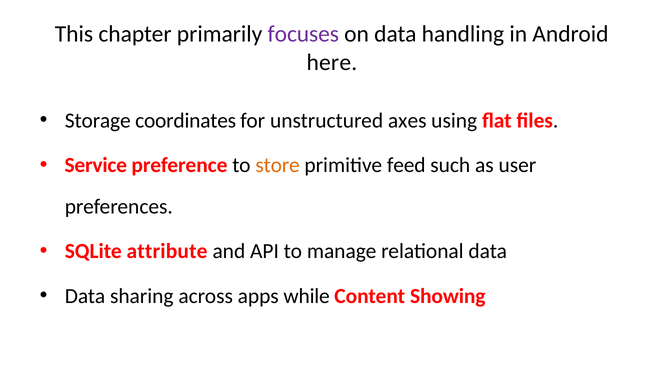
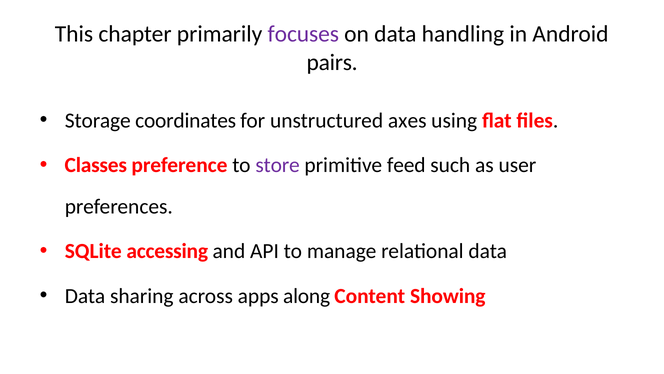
here: here -> pairs (332, 62)
Service: Service -> Classes (96, 165)
store colour: orange -> purple (278, 165)
attribute: attribute -> accessing (167, 251)
while: while -> along (307, 296)
